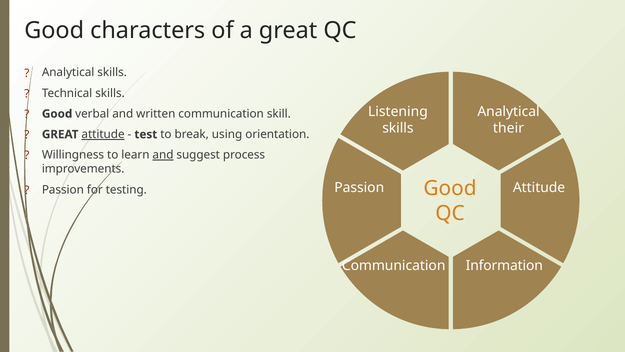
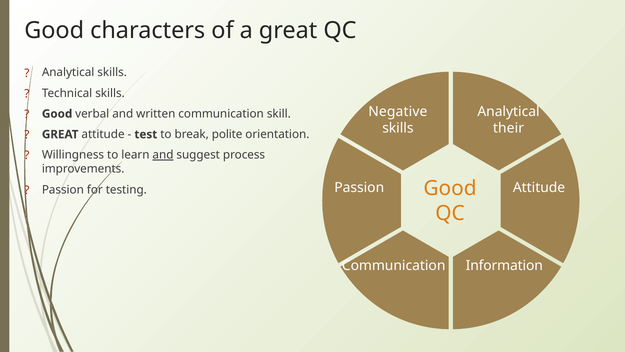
Listening: Listening -> Negative (398, 111)
attitude underline: present -> none (103, 134)
using: using -> polite (227, 134)
